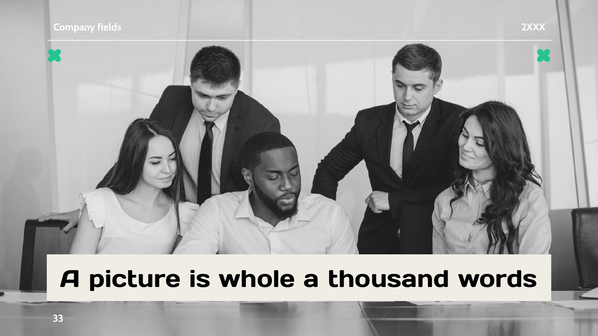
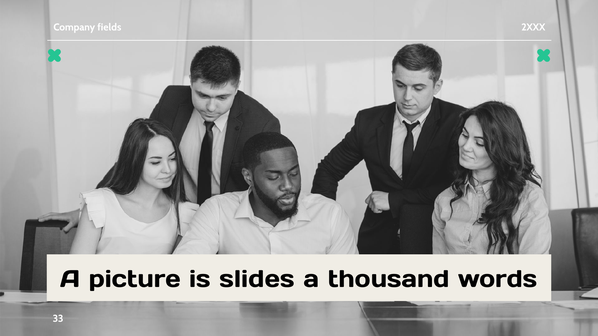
whole: whole -> slides (257, 280)
